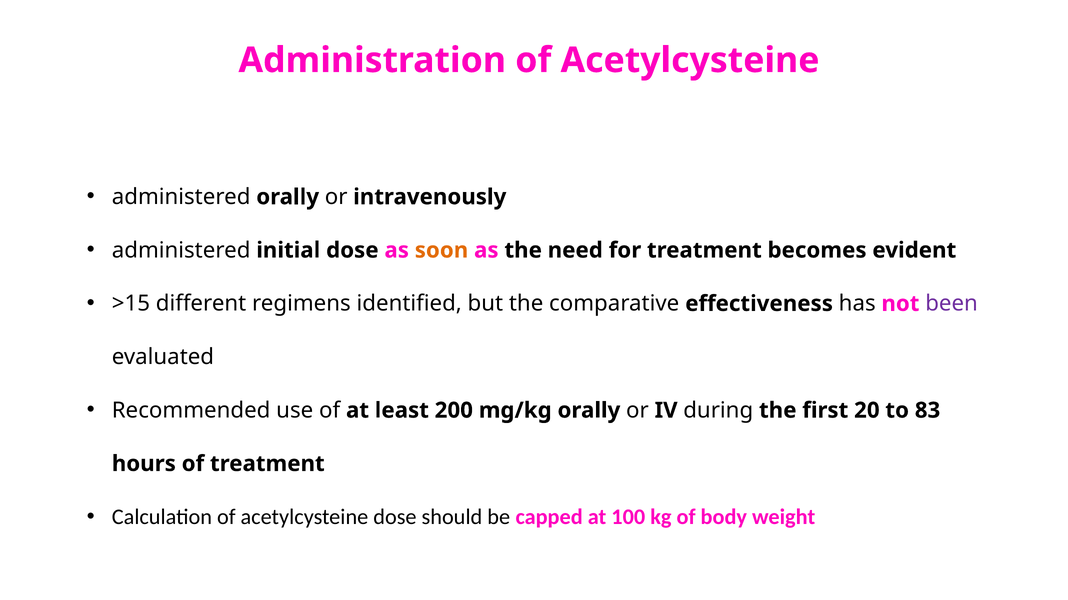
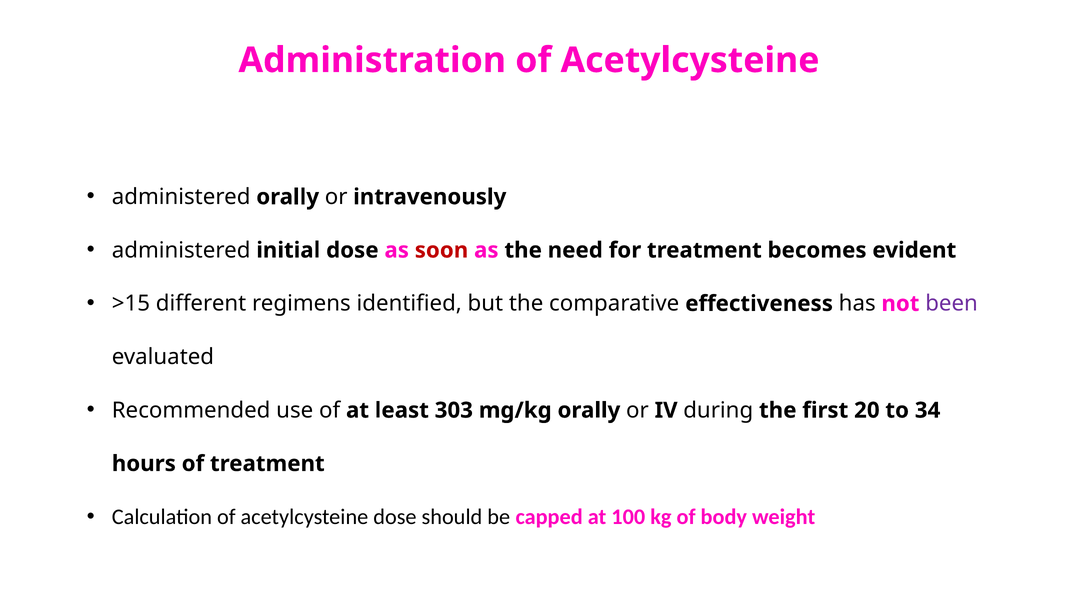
soon colour: orange -> red (441, 251)
200: 200 -> 303 (454, 411)
83: 83 -> 34 (928, 411)
